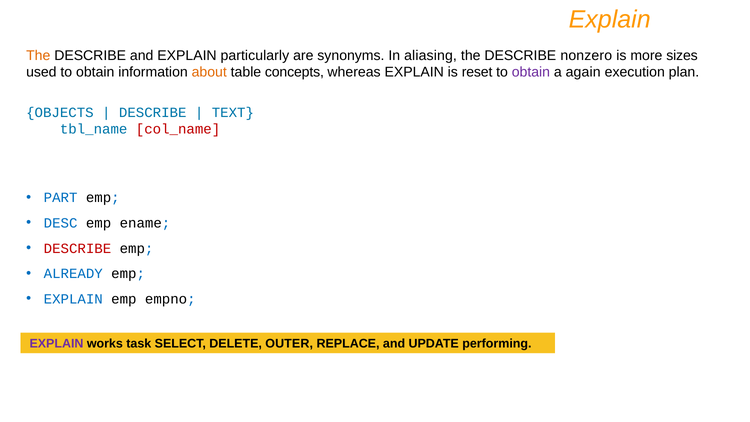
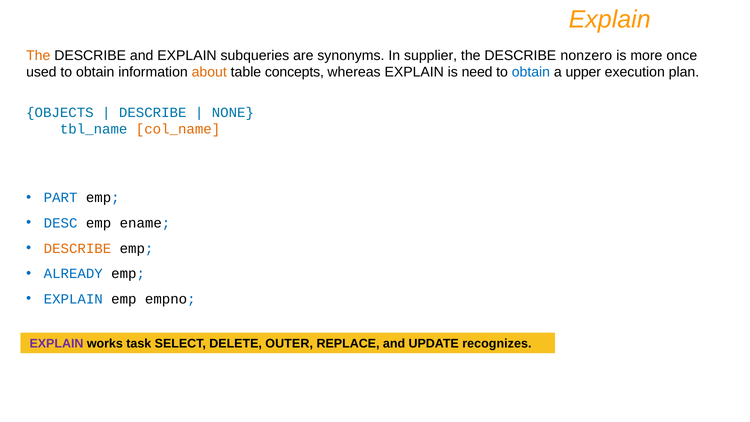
particularly: particularly -> subqueries (255, 55)
aliasing: aliasing -> supplier (431, 55)
sizes: sizes -> once (682, 55)
reset: reset -> need (477, 72)
obtain colour: purple -> blue (531, 72)
again: again -> upper (583, 72)
TEXT: TEXT -> NONE (233, 112)
col_name colour: red -> orange (178, 129)
DESCRIBE colour: red -> orange (77, 248)
performing: performing -> recognizes (497, 344)
